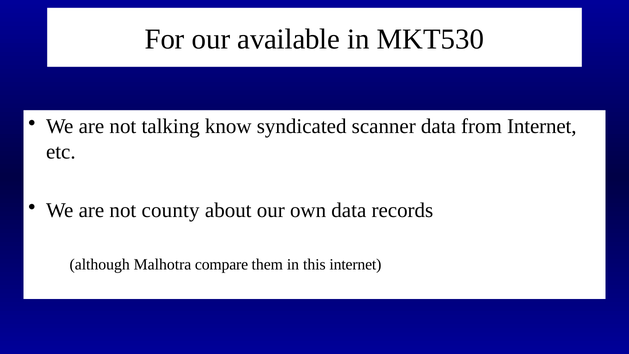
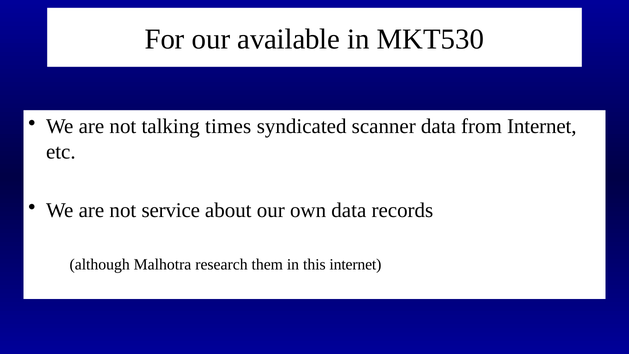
know: know -> times (228, 126)
county: county -> service (171, 210)
compare: compare -> research (221, 265)
